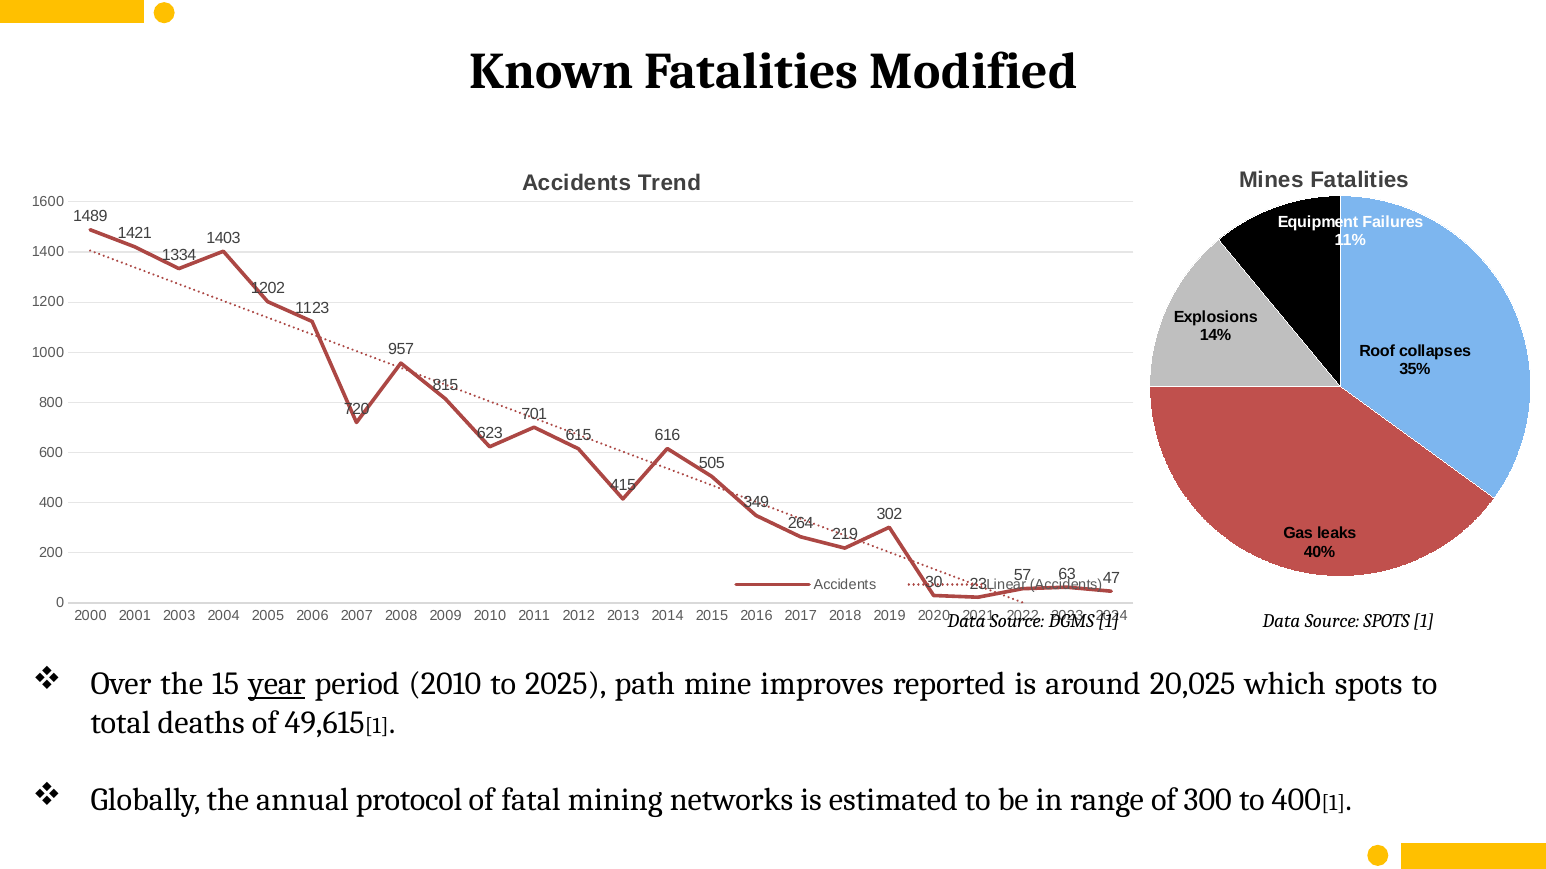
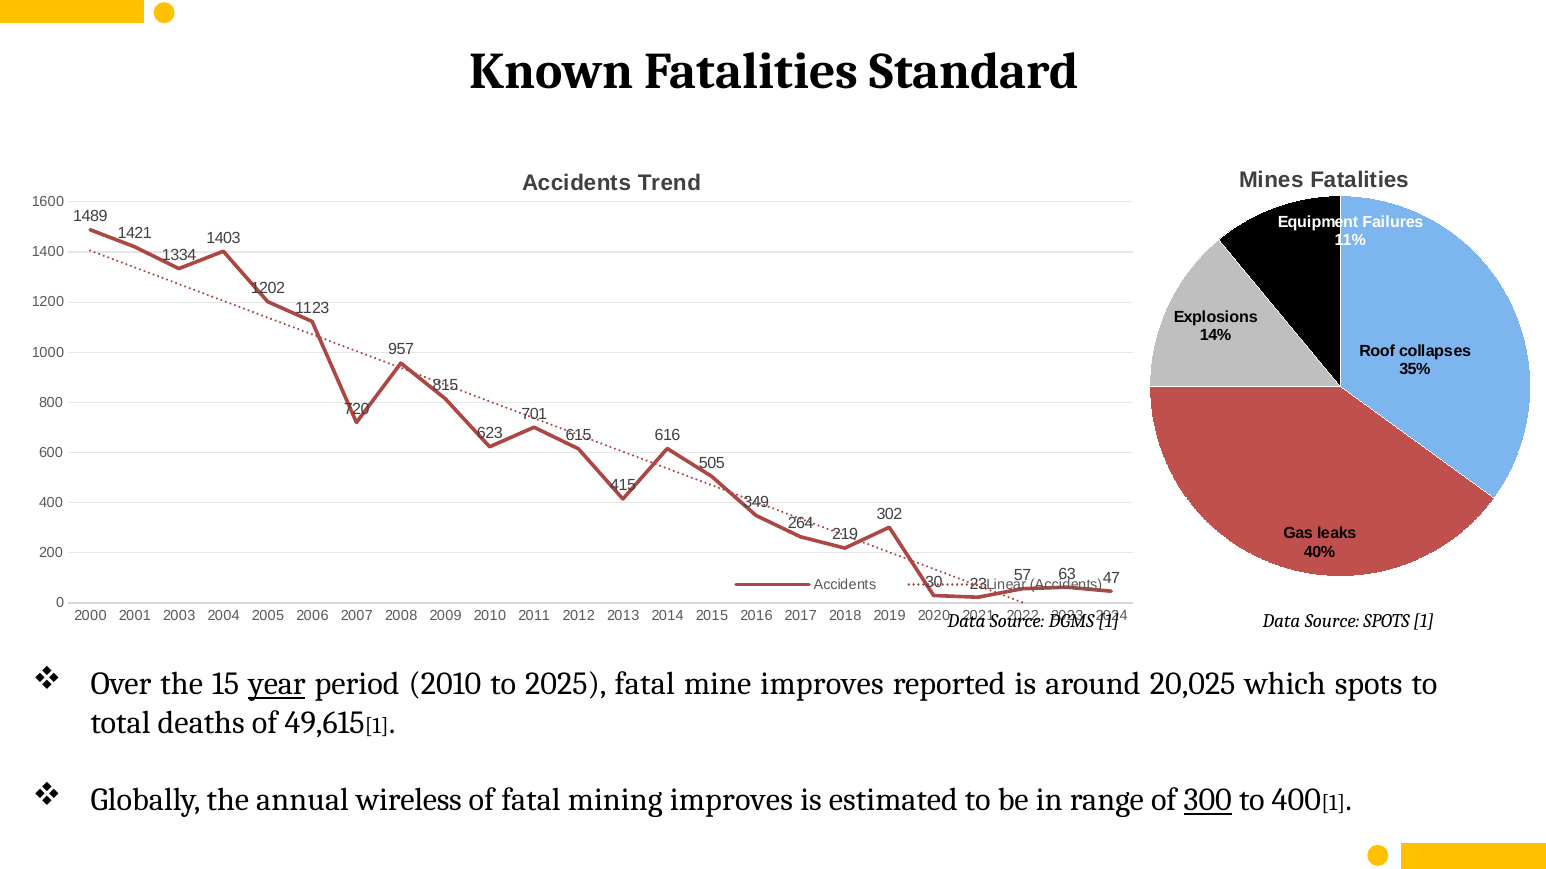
Modified: Modified -> Standard (974, 72)
2025 path: path -> fatal (645, 684)
protocol: protocol -> wireless (409, 800)
mining networks: networks -> improves (731, 800)
300 underline: none -> present (1208, 800)
